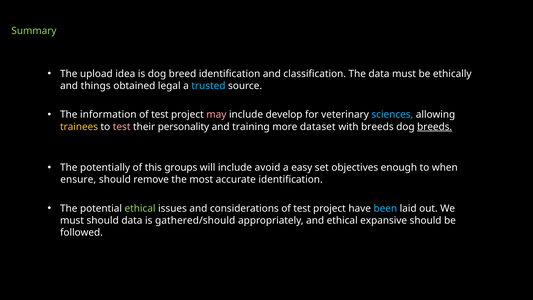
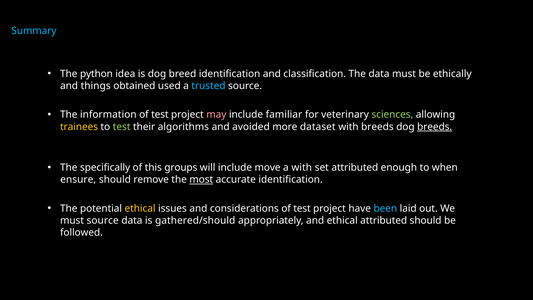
Summary colour: light green -> light blue (34, 31)
upload: upload -> python (96, 74)
legal: legal -> used (169, 86)
develop: develop -> familiar (284, 115)
sciences colour: light blue -> light green (392, 115)
test colour: pink -> light green (122, 127)
personality: personality -> algorithms (183, 127)
training: training -> avoided (251, 127)
potentially: potentially -> specifically (105, 168)
avoid: avoid -> move (268, 168)
a easy: easy -> with (302, 168)
set objectives: objectives -> attributed (355, 168)
most underline: none -> present (201, 180)
ethical colour: light green -> yellow (140, 208)
must should: should -> source (103, 220)
ethical expansive: expansive -> attributed (384, 220)
